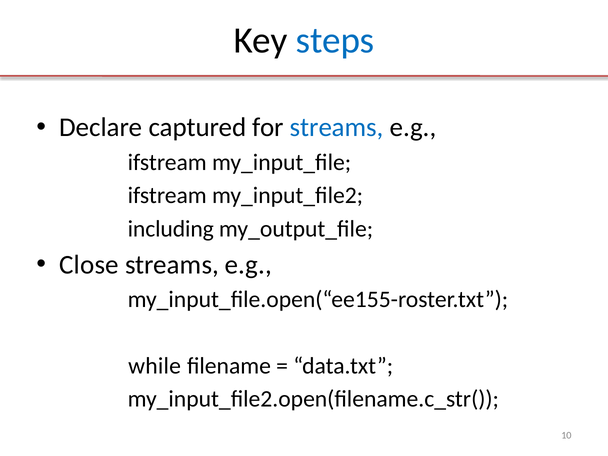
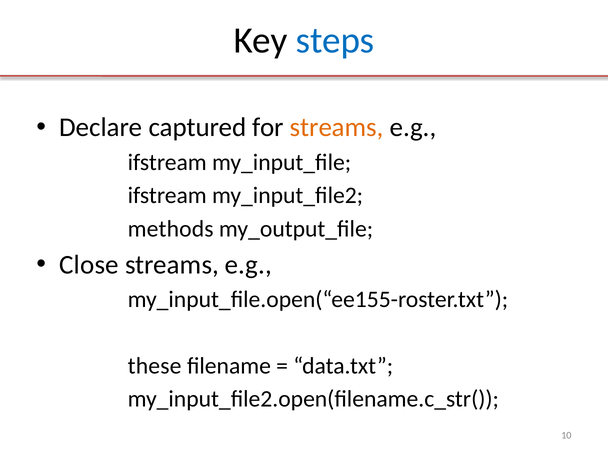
streams colour: blue -> orange (337, 128)
including: including -> methods (171, 229)
while: while -> these (155, 366)
